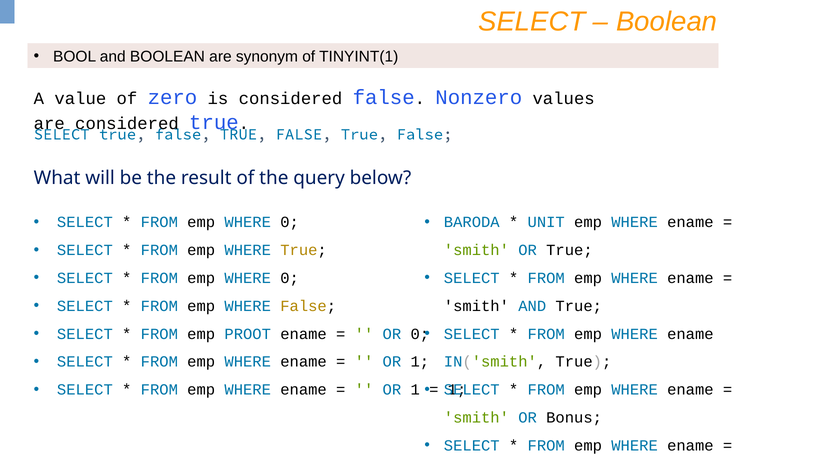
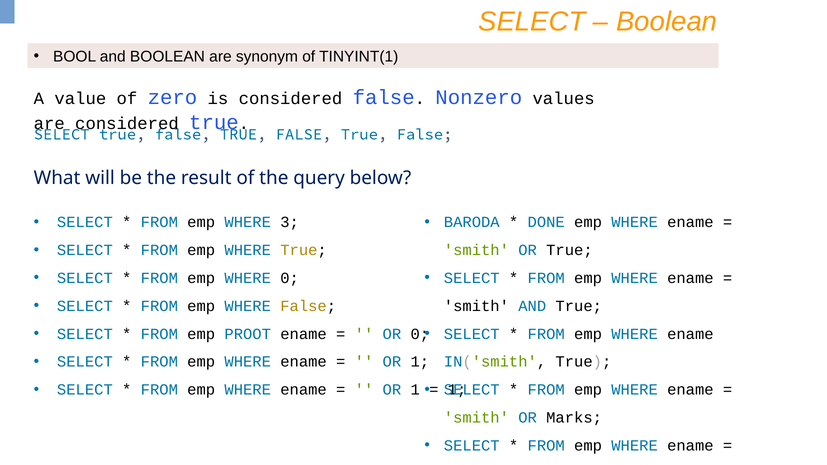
0: 0 -> 3 (290, 222)
UNIT: UNIT -> DONE (546, 222)
Bonus: Bonus -> Marks (574, 418)
